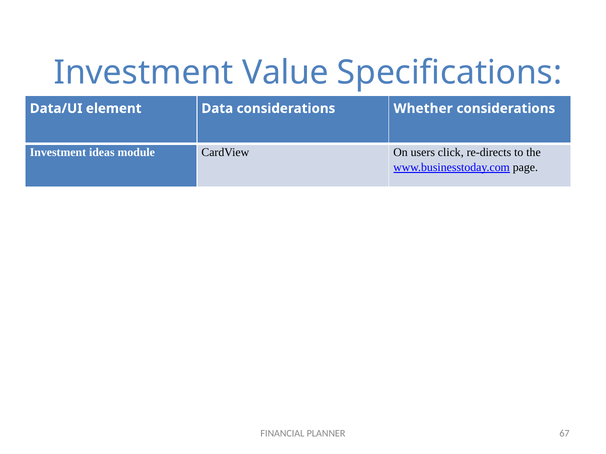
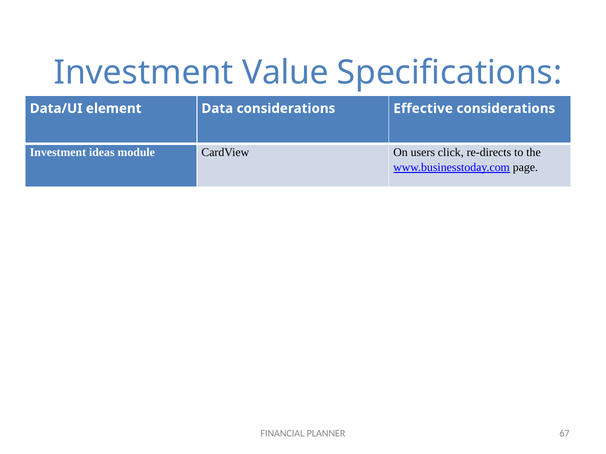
Whether: Whether -> Effective (423, 109)
